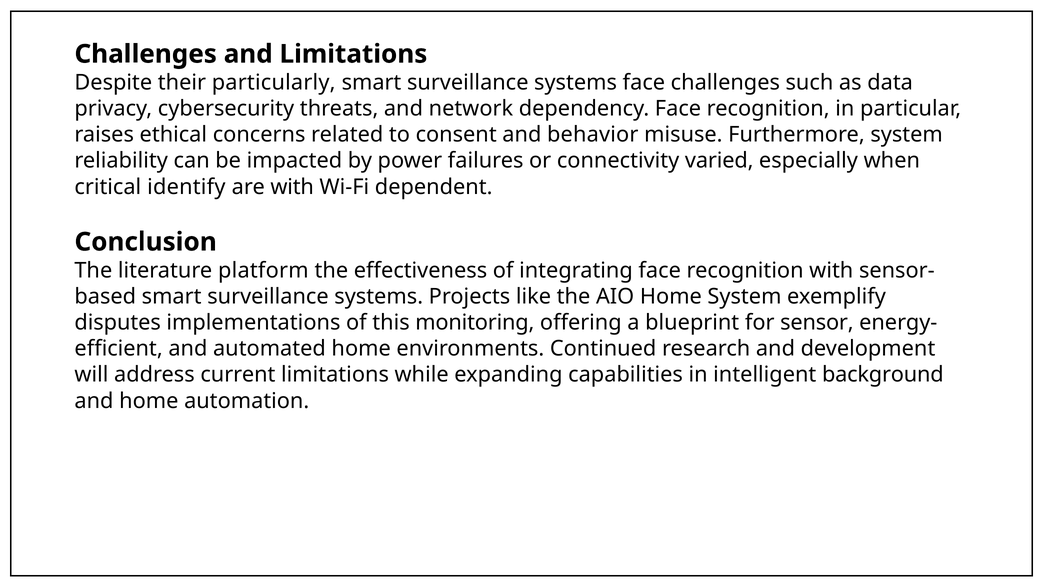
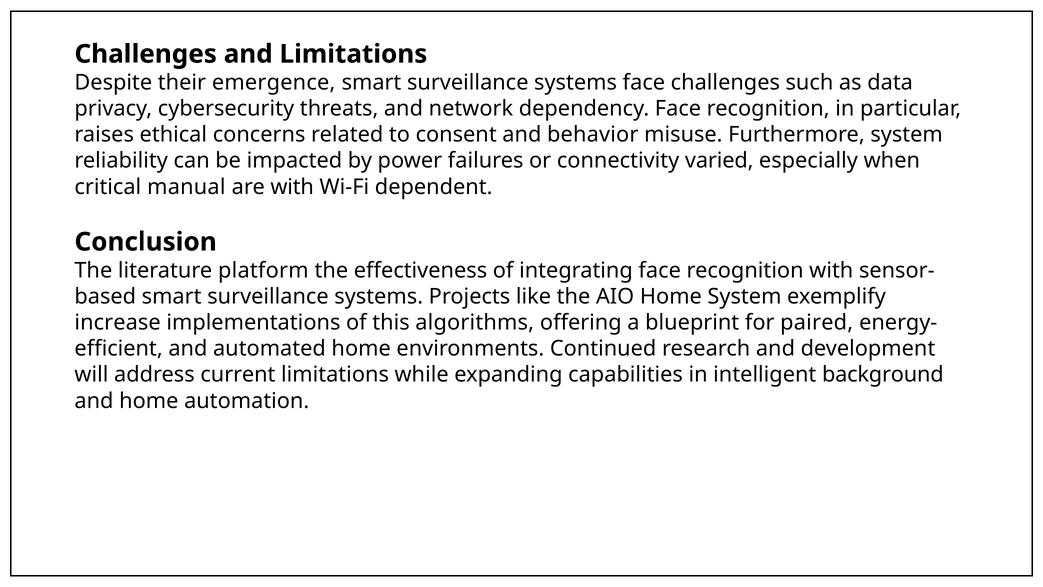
particularly: particularly -> emergence (274, 82)
identify: identify -> manual (186, 187)
disputes: disputes -> increase (118, 322)
monitoring: monitoring -> algorithms (475, 322)
sensor: sensor -> paired (817, 322)
